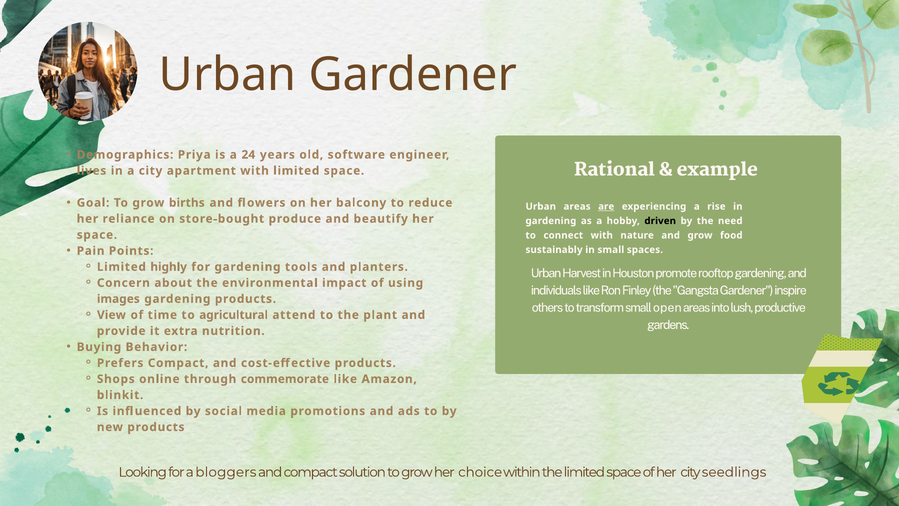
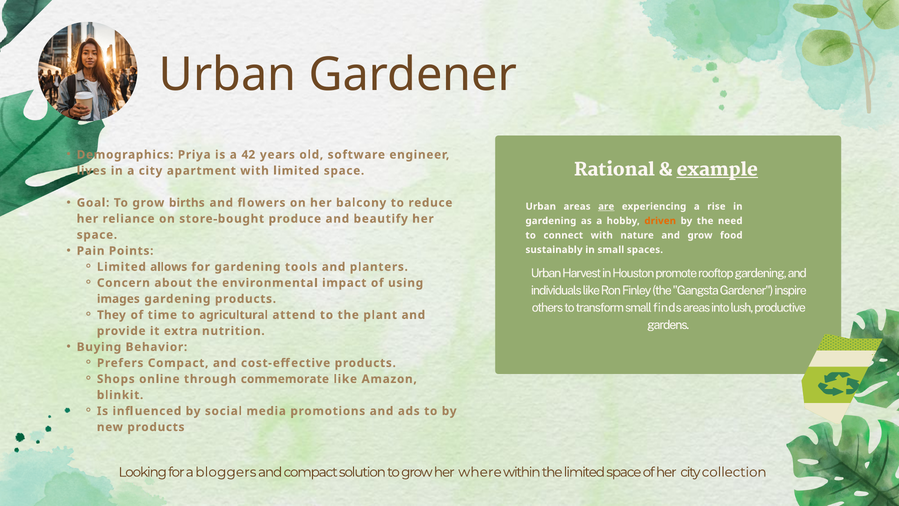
24: 24 -> 42 (248, 155)
example underline: none -> present (717, 170)
driven colour: black -> orange (660, 221)
highly: highly -> allows (169, 267)
open: open -> finds (667, 307)
View: View -> They (111, 315)
choice: choice -> where (480, 472)
seedlings: seedlings -> collection (734, 472)
